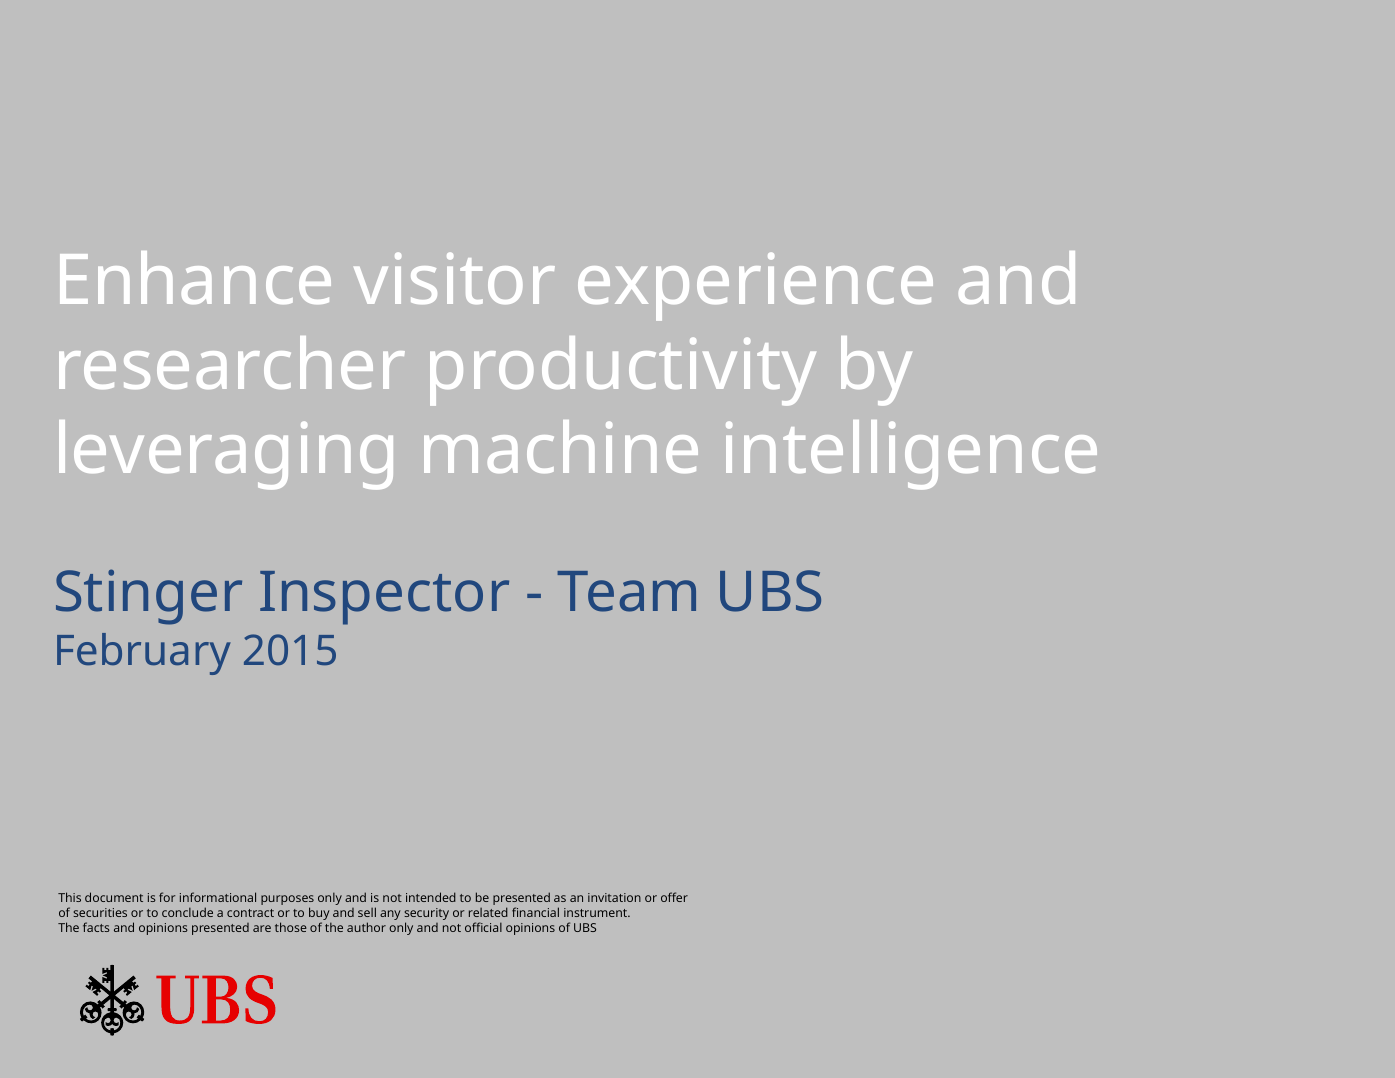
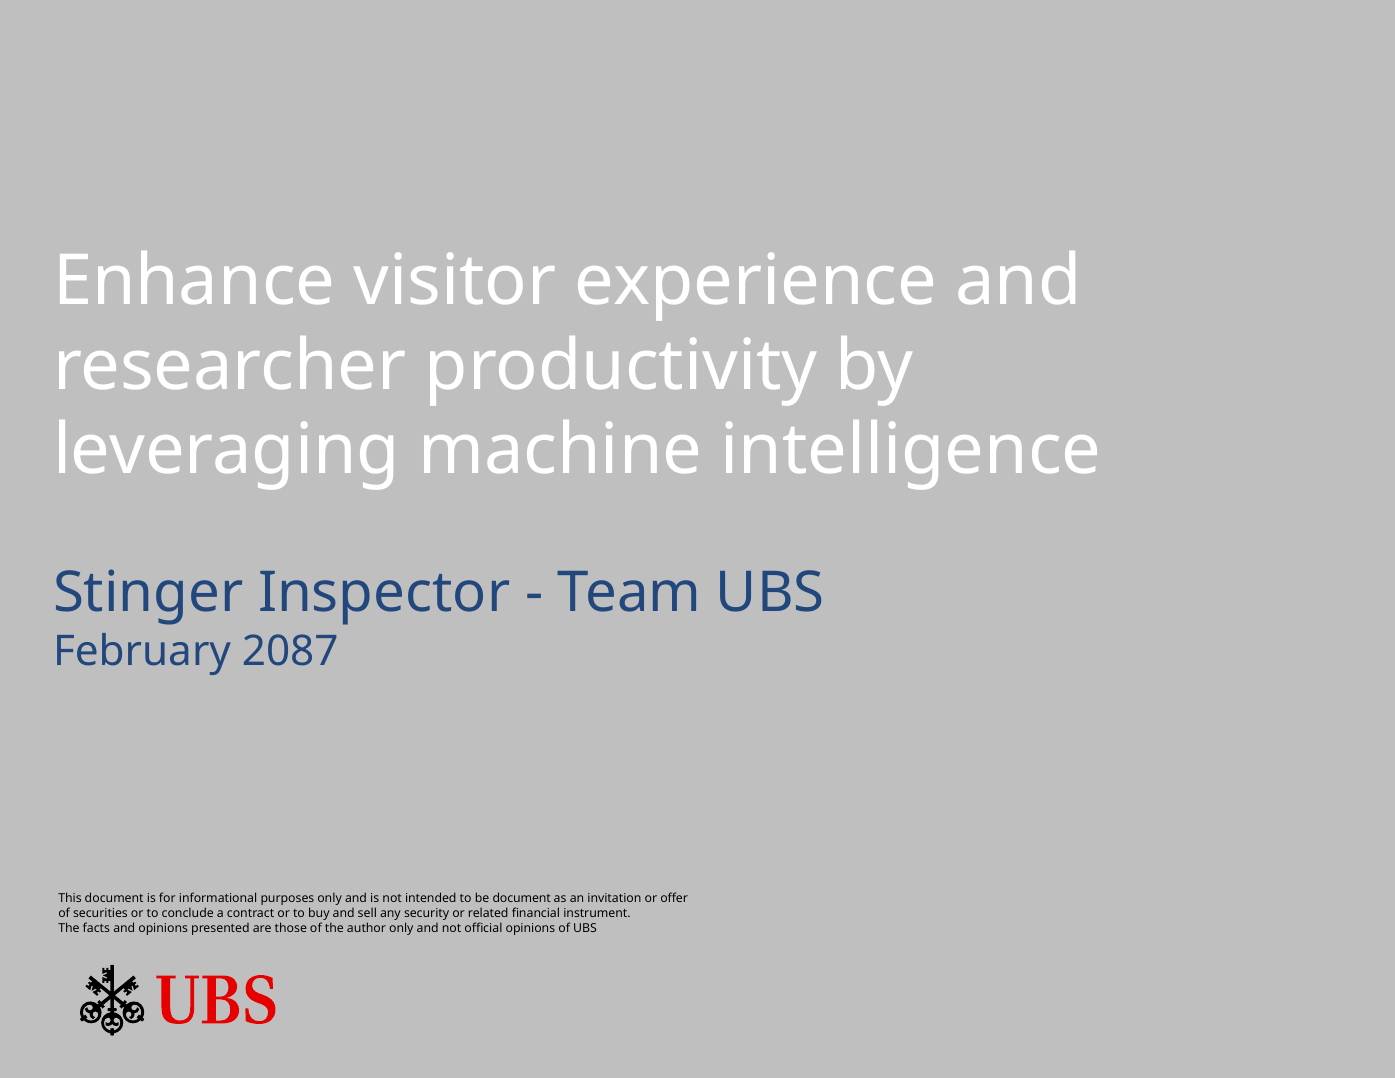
2015: 2015 -> 2087 (290, 652)
be presented: presented -> document (522, 898)
